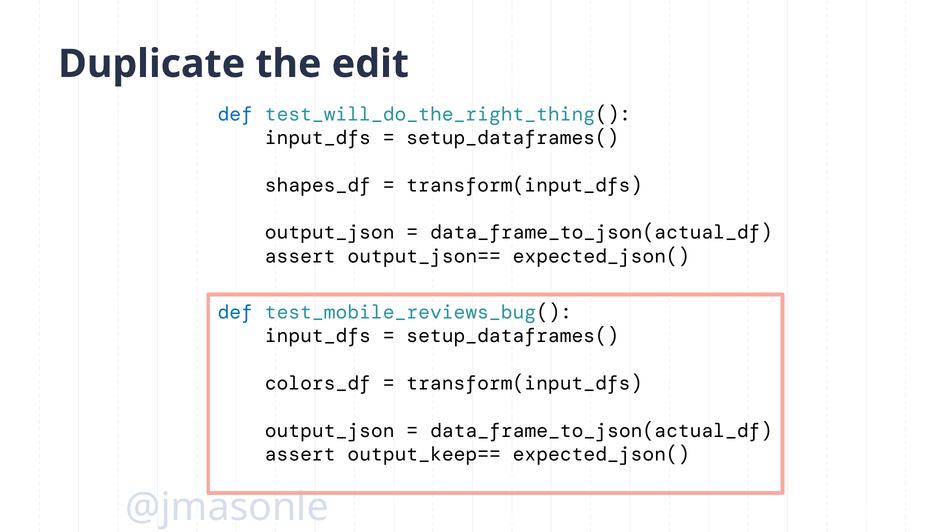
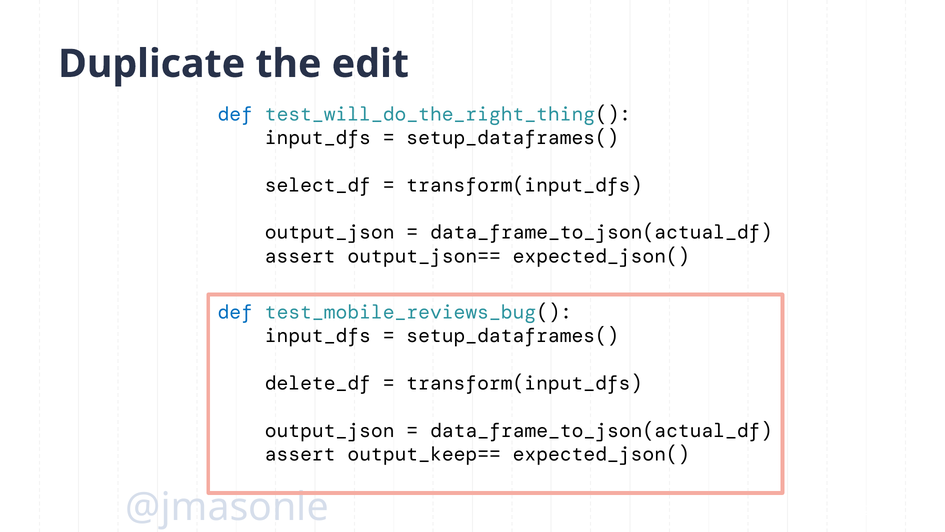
shapes_df: shapes_df -> select_df (318, 185)
colors_df: colors_df -> delete_df (318, 383)
